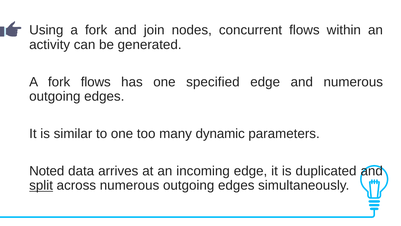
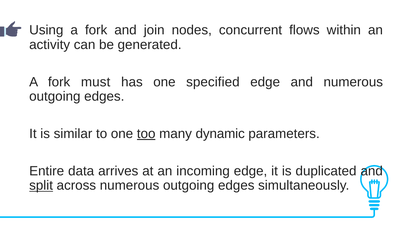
fork flows: flows -> must (96, 82)
too underline: none -> present (146, 133)
Noted: Noted -> Entire (47, 171)
